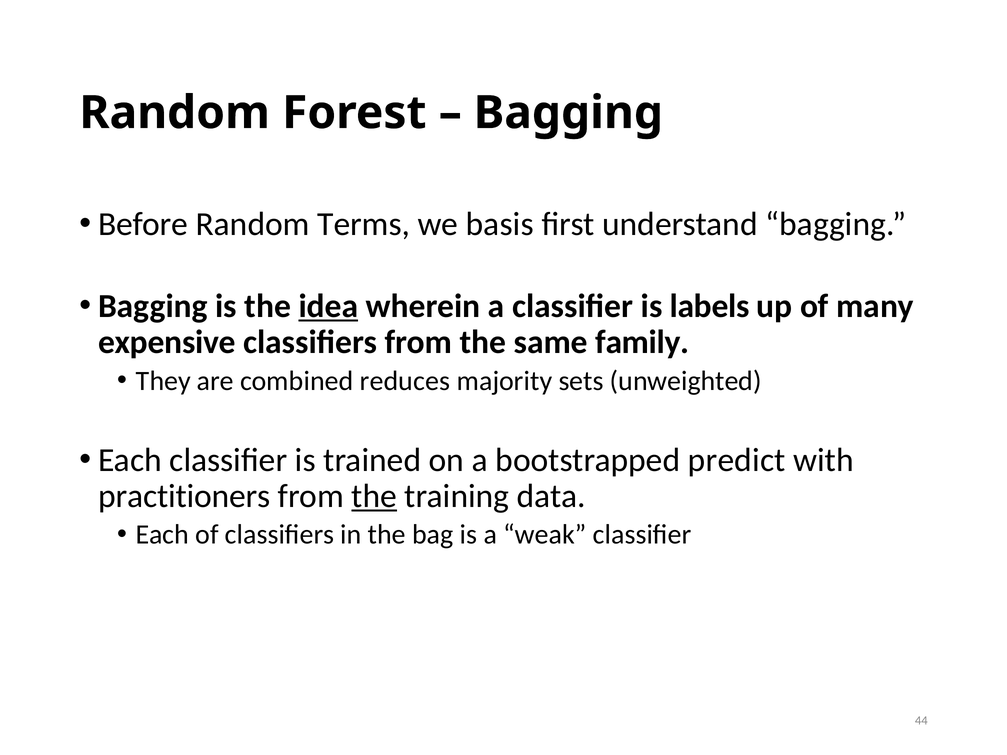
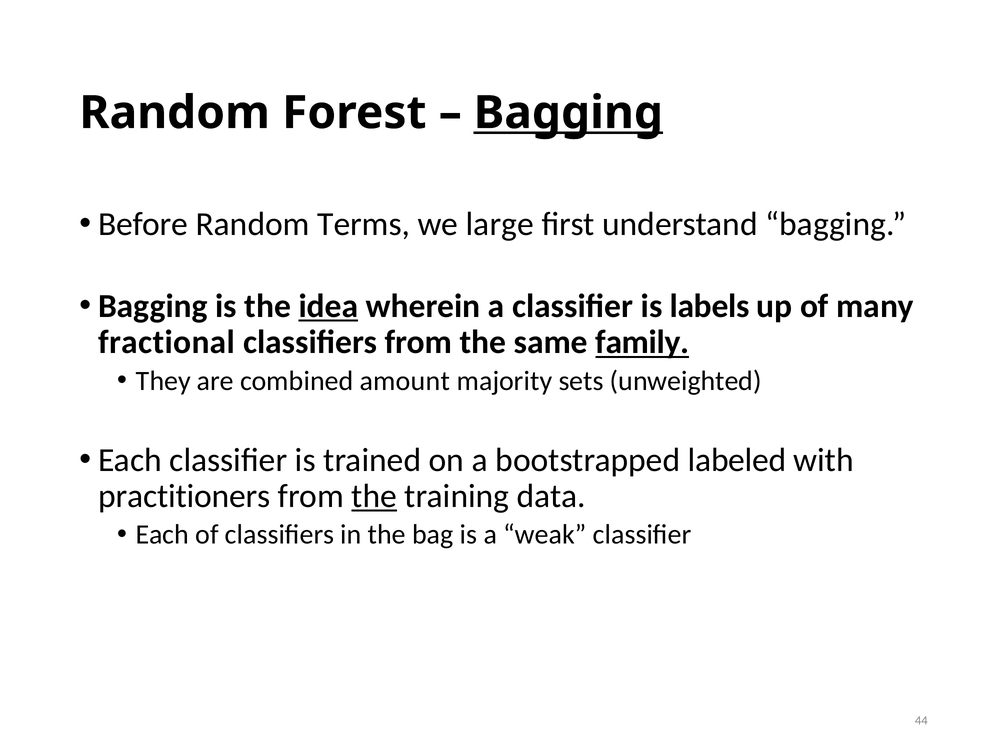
Bagging underline: none -> present (568, 113)
basis: basis -> large (500, 224)
expensive: expensive -> fractional (167, 342)
family underline: none -> present (642, 342)
reduces: reduces -> amount (405, 381)
predict: predict -> labeled (737, 460)
